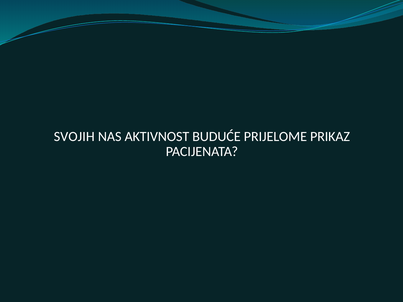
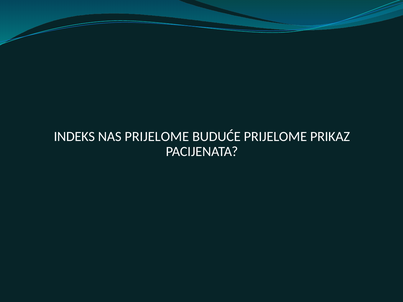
SVOJIH: SVOJIH -> INDEKS (74, 137)
NAS AKTIVNOST: AKTIVNOST -> PRIJELOME (157, 137)
